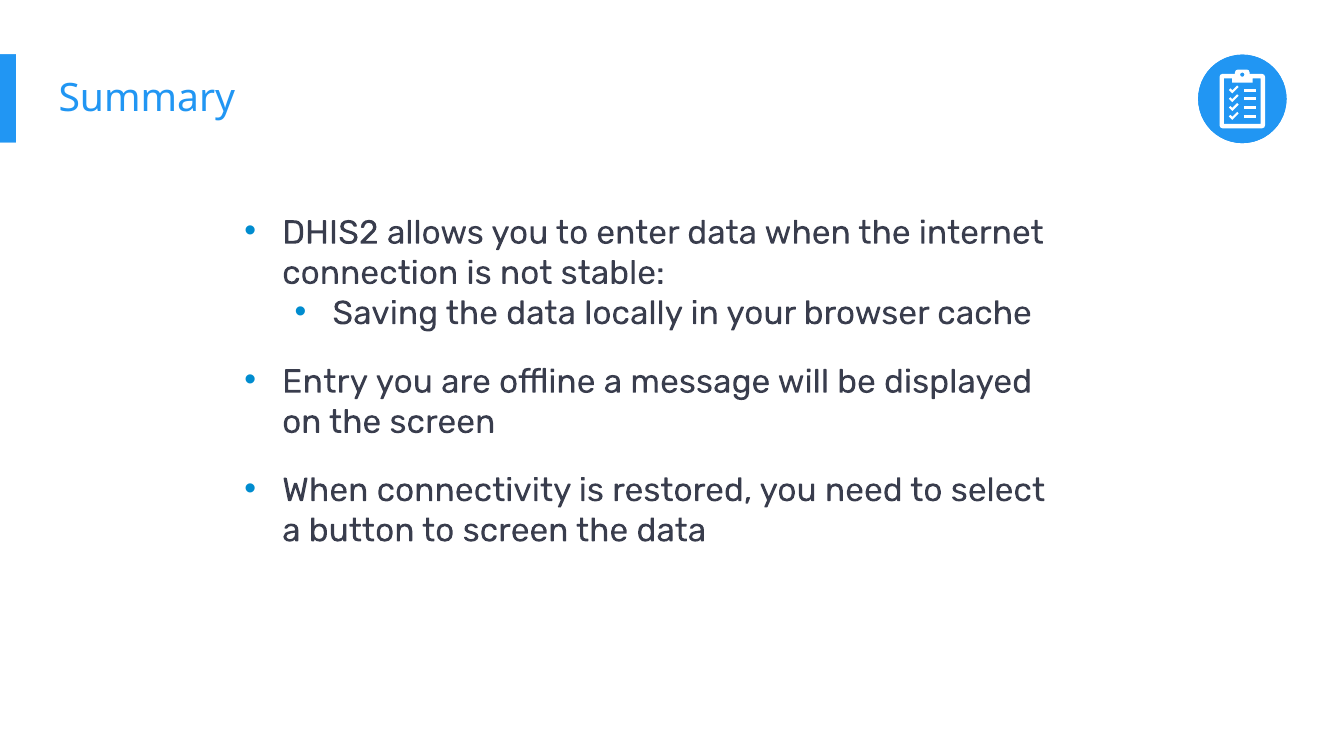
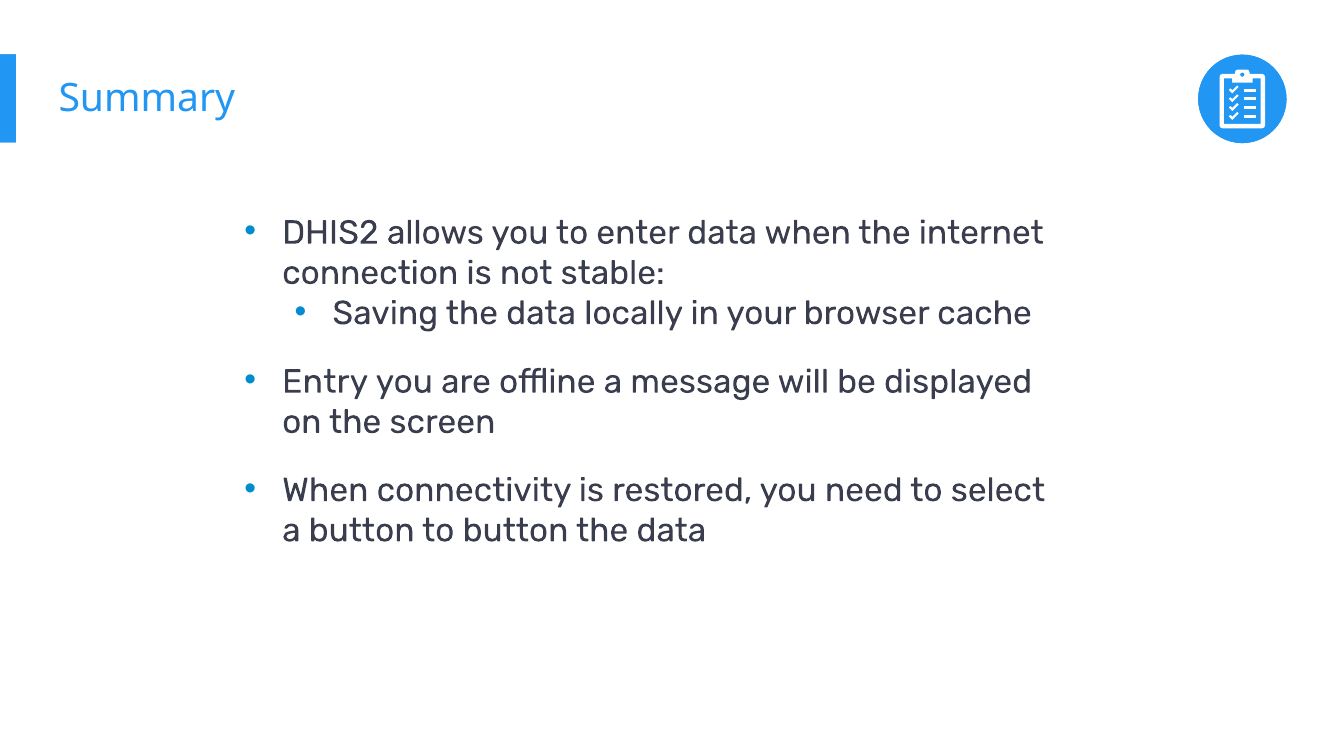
to screen: screen -> button (516, 530)
